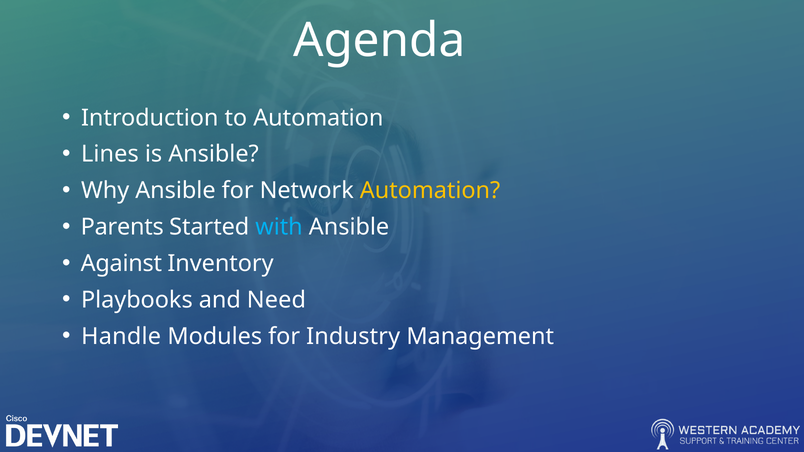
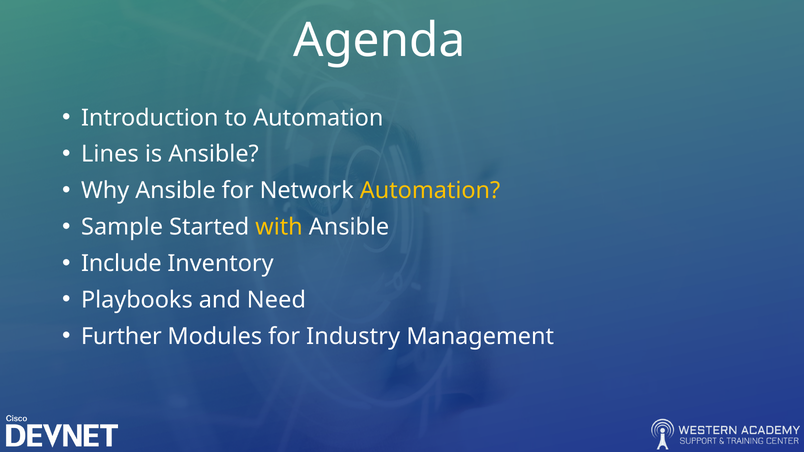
Parents: Parents -> Sample (122, 227)
with colour: light blue -> yellow (279, 227)
Against: Against -> Include (121, 264)
Handle: Handle -> Further (121, 337)
